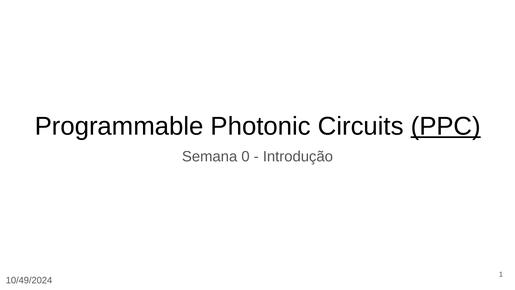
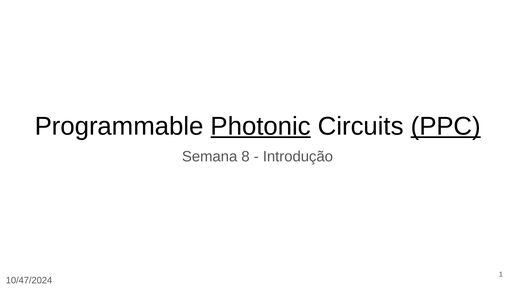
Photonic underline: none -> present (261, 126)
0: 0 -> 8 (246, 156)
10/49/2024: 10/49/2024 -> 10/47/2024 (29, 280)
